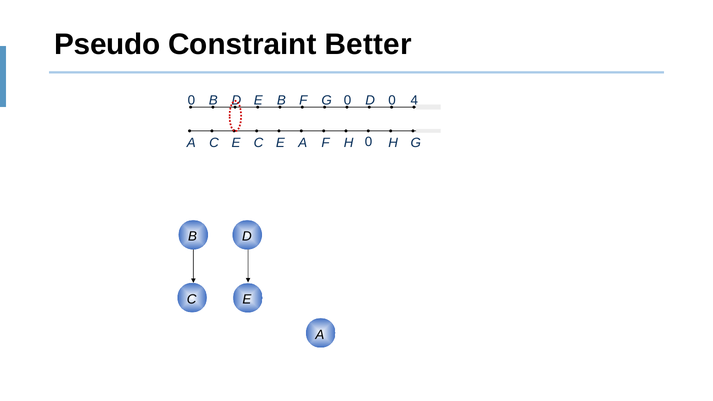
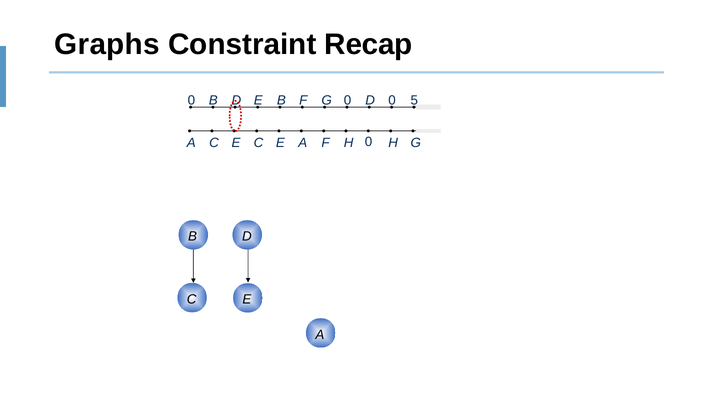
Pseudo: Pseudo -> Graphs (107, 44)
Better: Better -> Recap (368, 44)
4: 4 -> 5 (414, 100)
